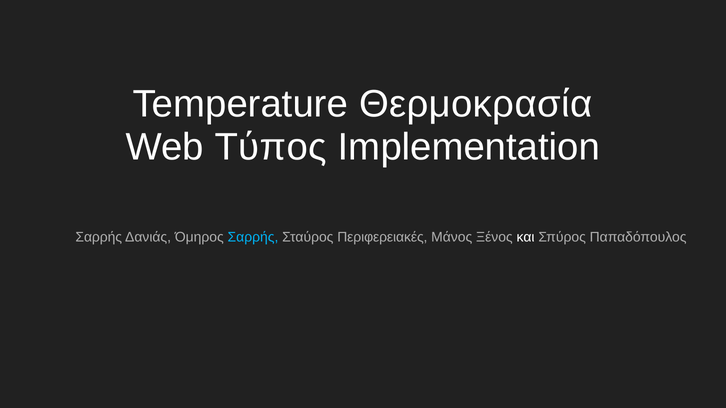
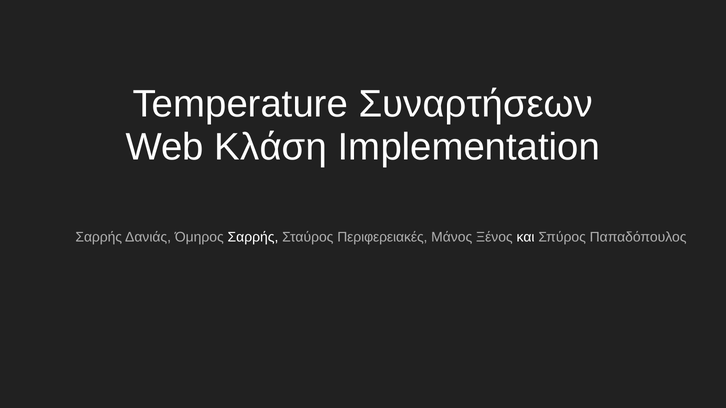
Θερμοκρασία: Θερμοκρασία -> Συναρτήσεων (476, 104)
Τύπος: Τύπος -> Κλάση (271, 147)
Σαρρής colour: light blue -> white (253, 238)
